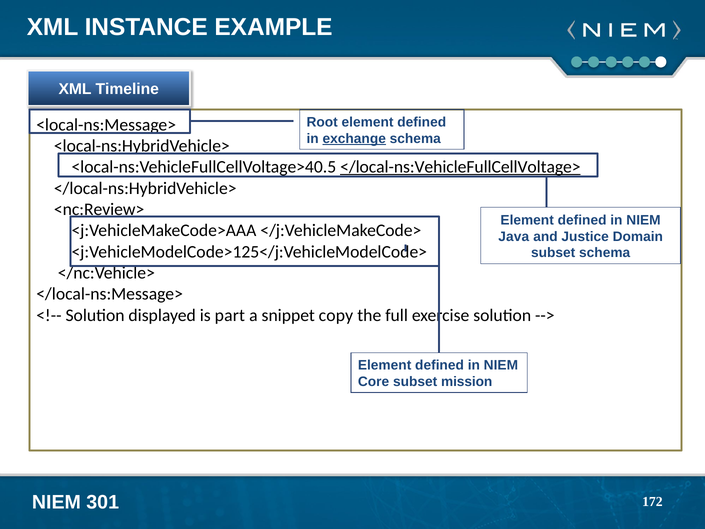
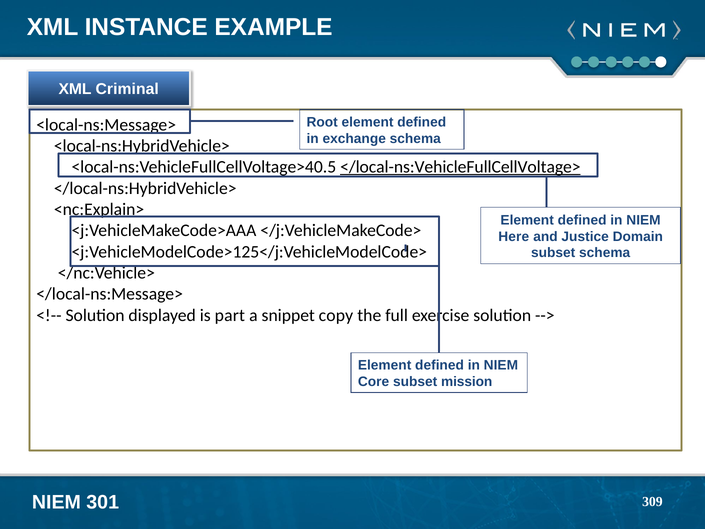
Timeline: Timeline -> Criminal (127, 89)
exchange underline: present -> none (354, 139)
<nc:Review>: <nc:Review> -> <nc:Explain> (99, 209)
Java: Java -> Here (514, 236)
172: 172 -> 309 (652, 502)
